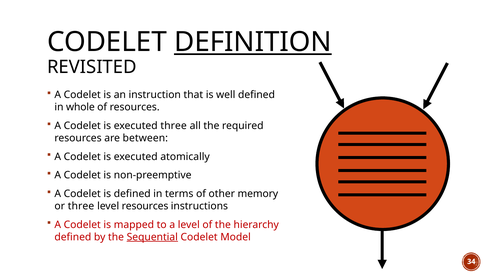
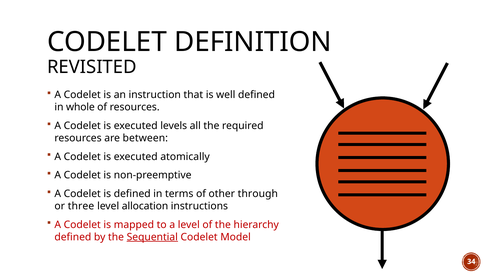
DEFINITION underline: present -> none (253, 42)
executed three: three -> levels (174, 126)
memory: memory -> through (258, 194)
level resources: resources -> allocation (145, 206)
